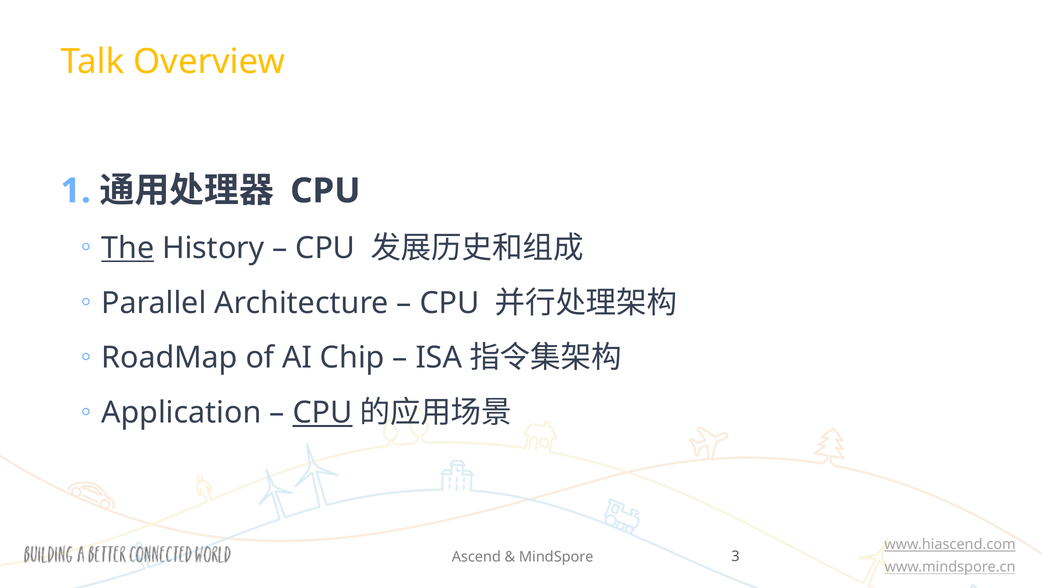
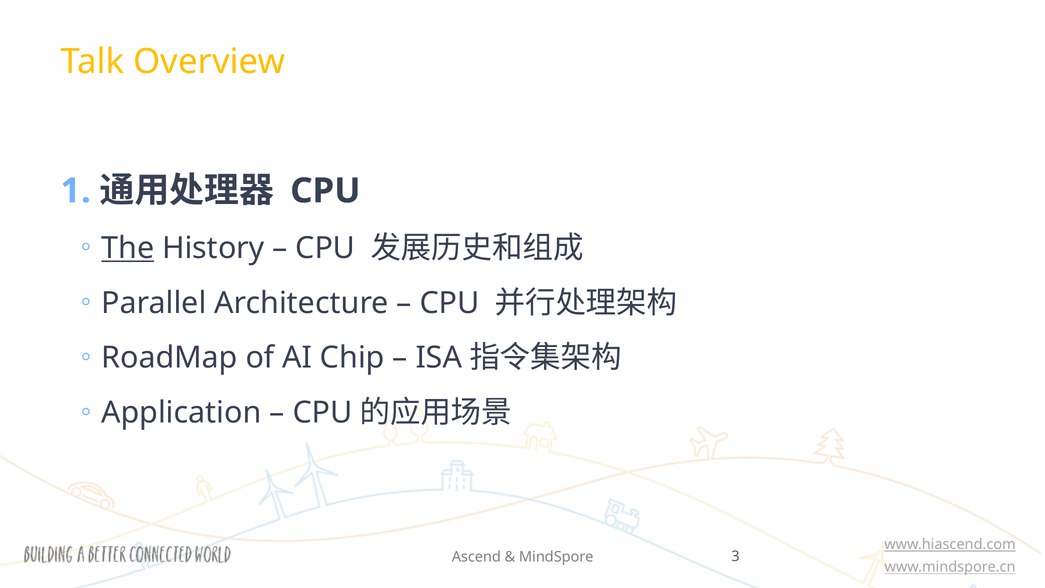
CPU underline: present -> none (322, 413)
